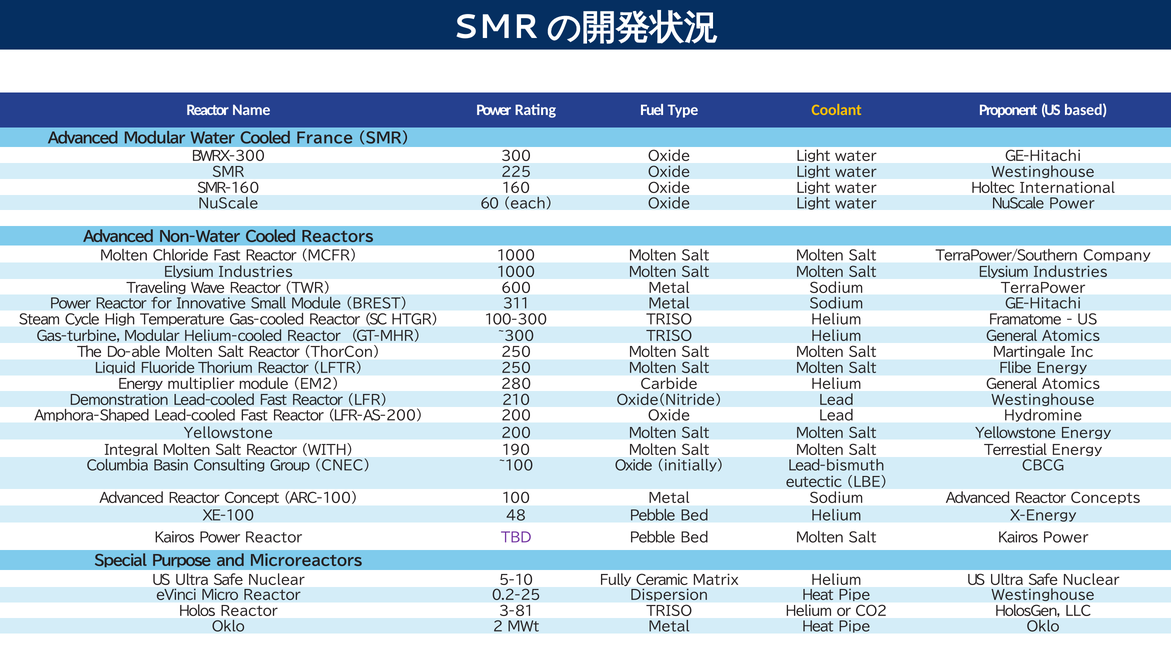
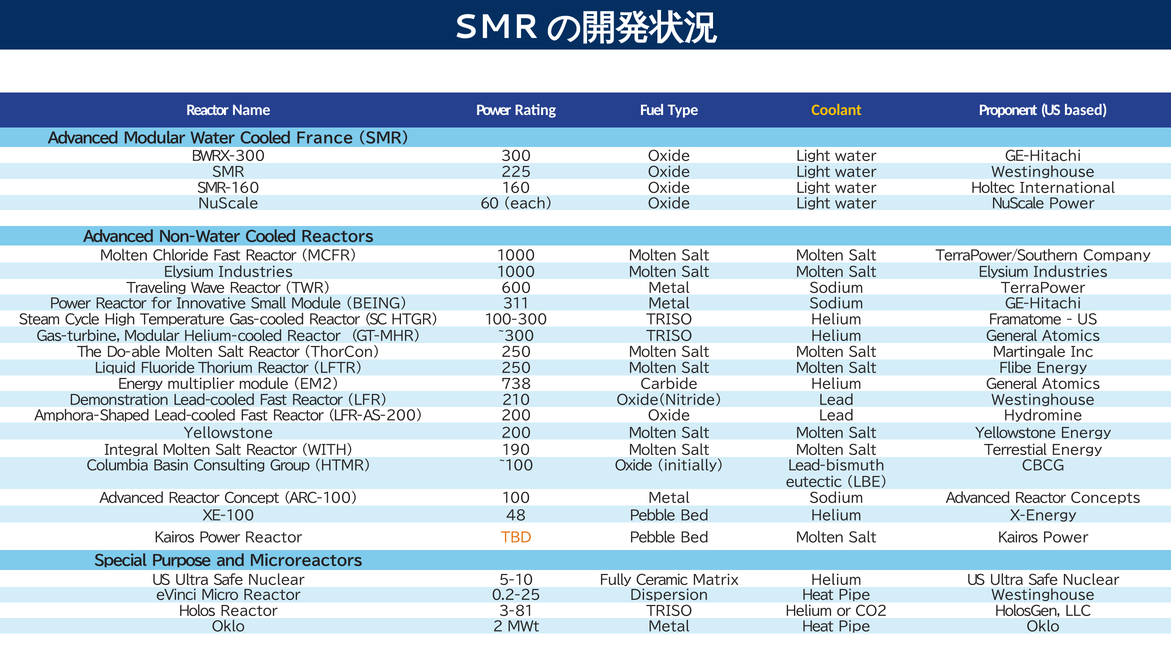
BREST: BREST -> BEING (376, 304)
280: 280 -> 738 (516, 384)
CNEC: CNEC -> HTMR (342, 466)
TBD colour: purple -> orange (516, 538)
